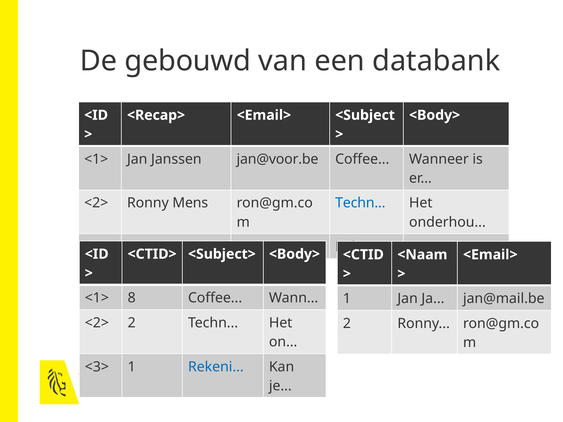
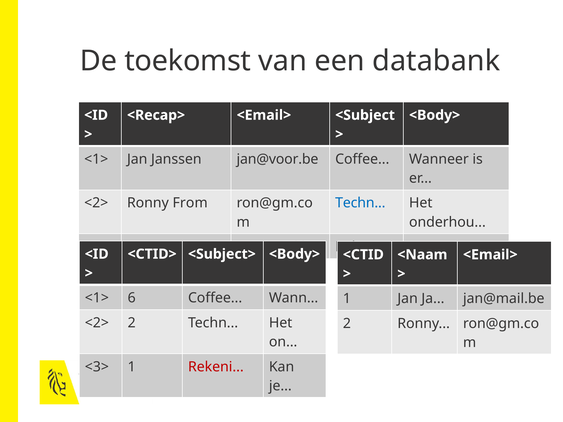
gebouwd: gebouwd -> toekomst (188, 61)
Mens: Mens -> From (190, 203)
8: 8 -> 6 (132, 298)
Rekeni colour: blue -> red (216, 367)
